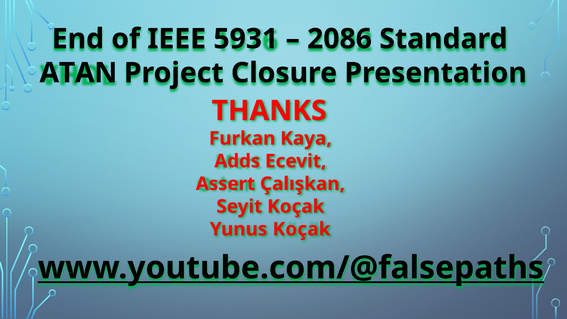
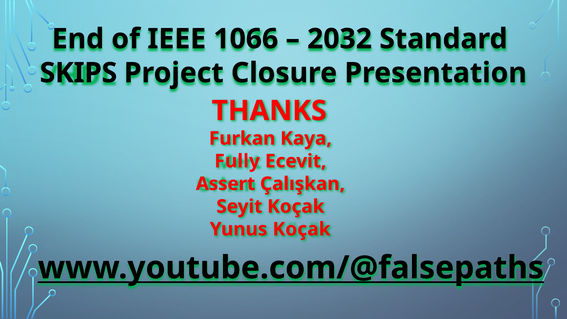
5931: 5931 -> 1066 (246, 39)
2086: 2086 -> 2032 (340, 39)
ATAN: ATAN -> SKIPS (78, 73)
Adds: Adds -> Fully (237, 161)
